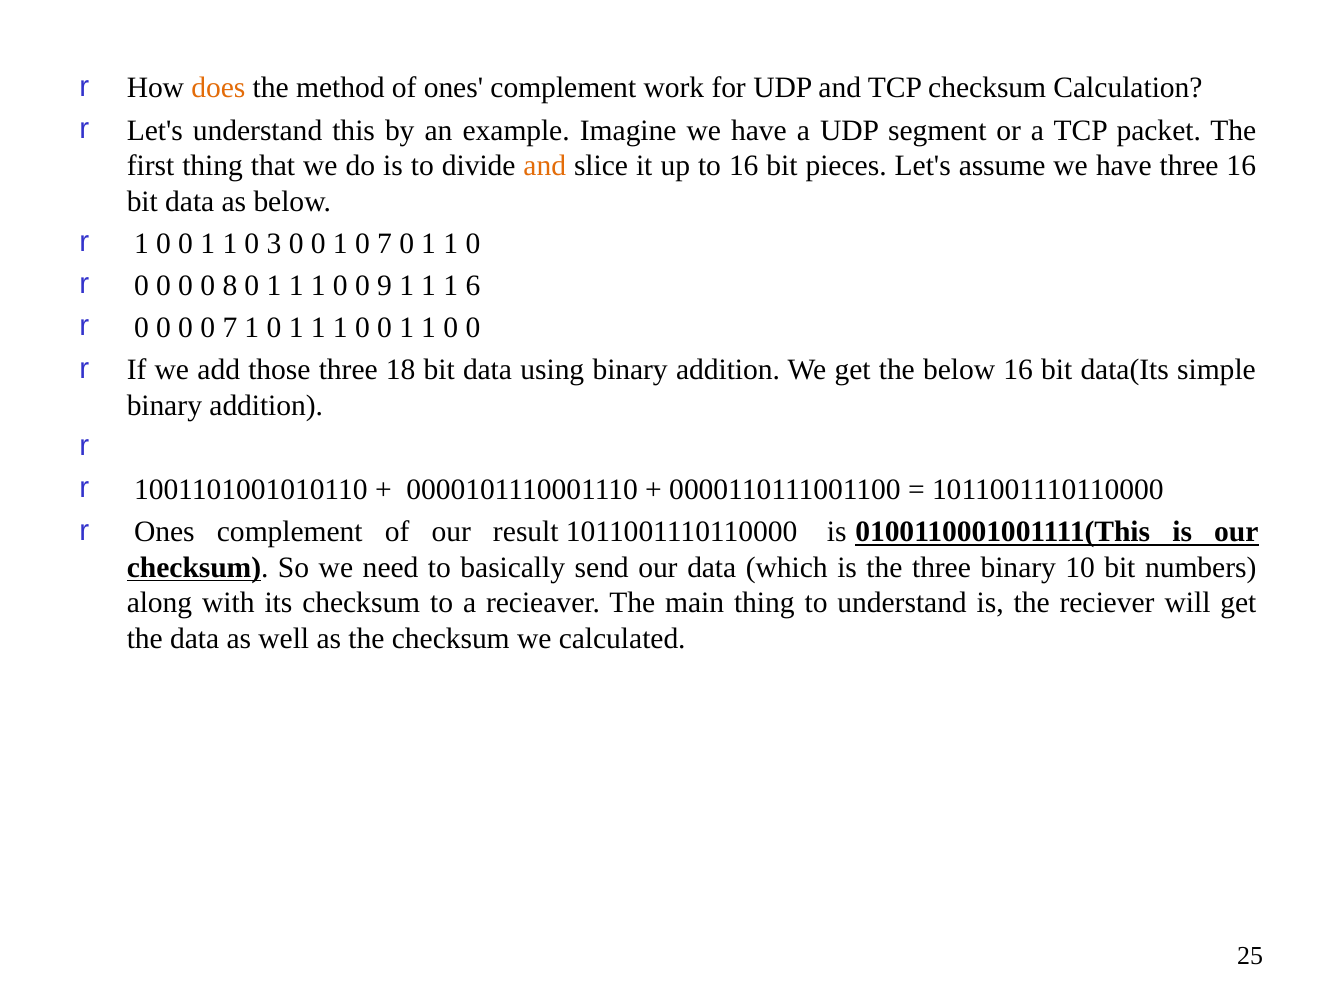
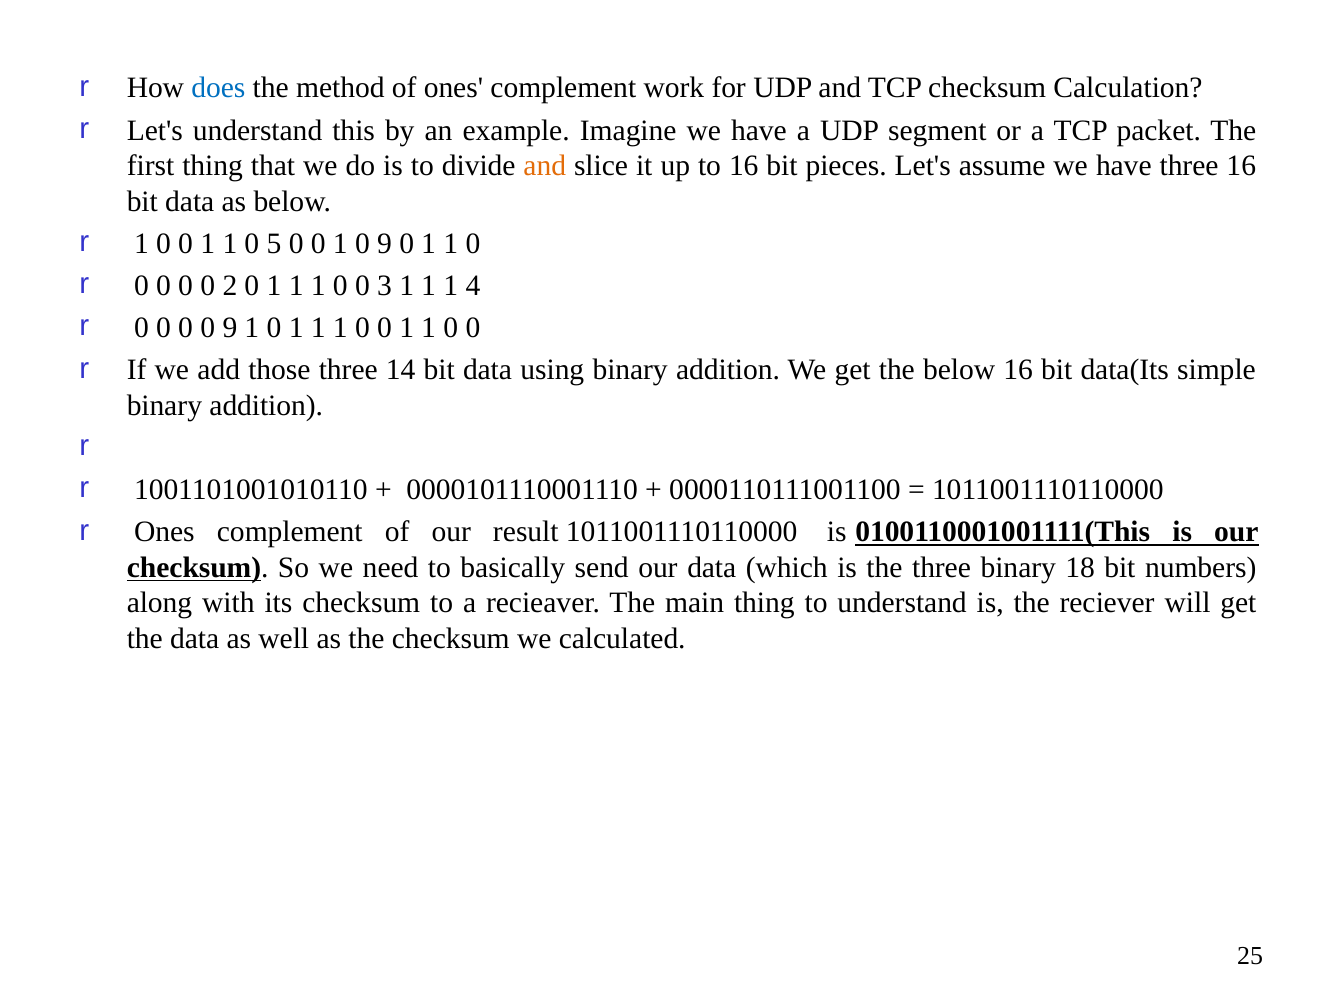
does colour: orange -> blue (218, 88)
3: 3 -> 5 (274, 244)
1 0 7: 7 -> 9 (385, 244)
8: 8 -> 2 (230, 286)
9: 9 -> 3 (385, 286)
6: 6 -> 4 (473, 286)
0 0 7: 7 -> 9 (230, 328)
18: 18 -> 14 (401, 370)
10: 10 -> 18 (1080, 568)
